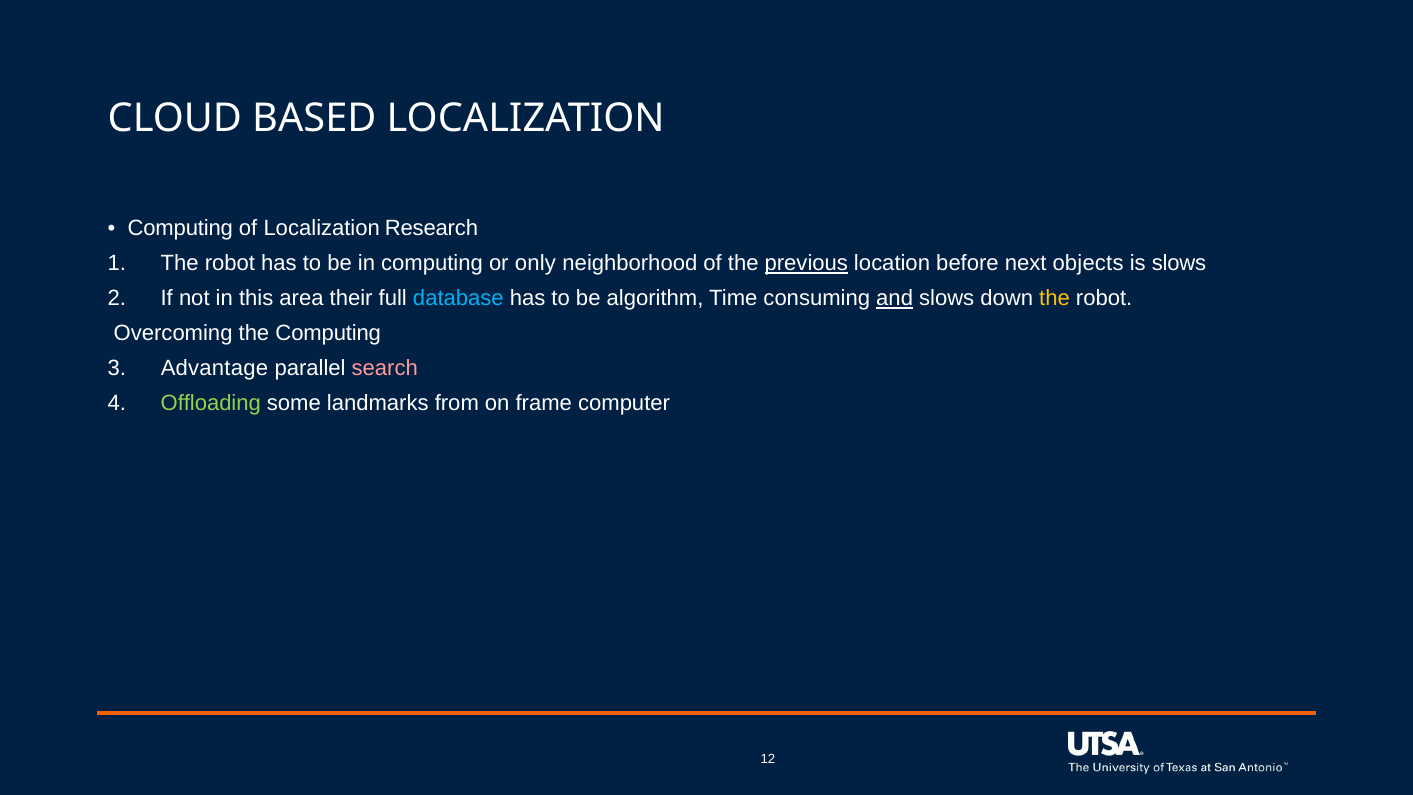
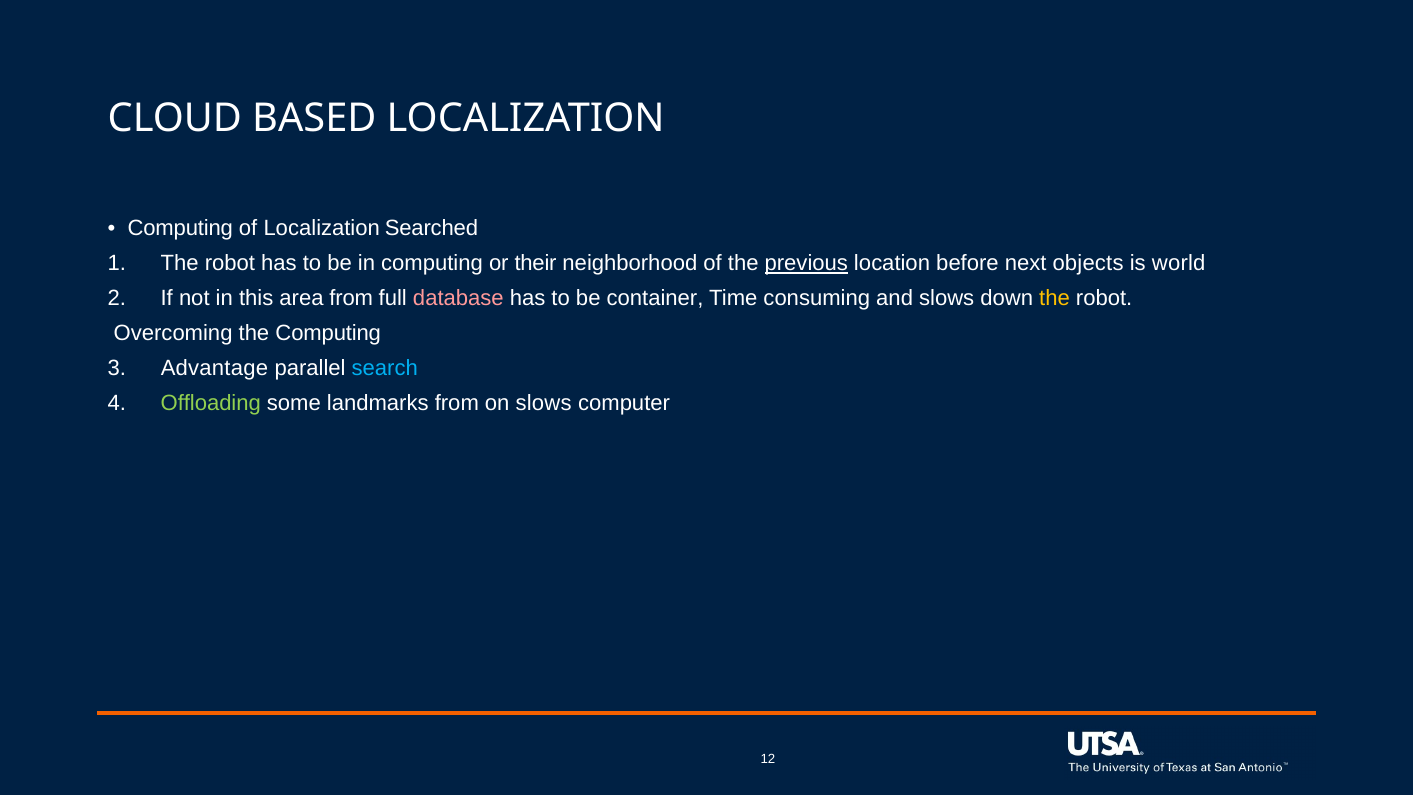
Research: Research -> Searched (431, 229)
only: only -> their (536, 264)
is slows: slows -> world (1179, 264)
area their: their -> from (351, 298)
database colour: light blue -> pink (458, 298)
algorithm: algorithm -> container (655, 298)
and underline: present -> none (895, 298)
search colour: pink -> light blue (385, 368)
on frame: frame -> slows (544, 403)
